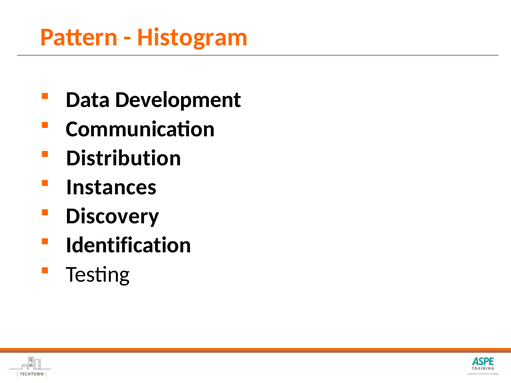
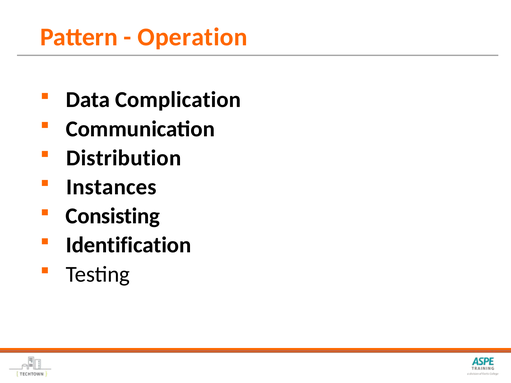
Histogram: Histogram -> Operation (193, 37)
Development: Development -> Complication (178, 100)
Discovery: Discovery -> Consisting (113, 216)
